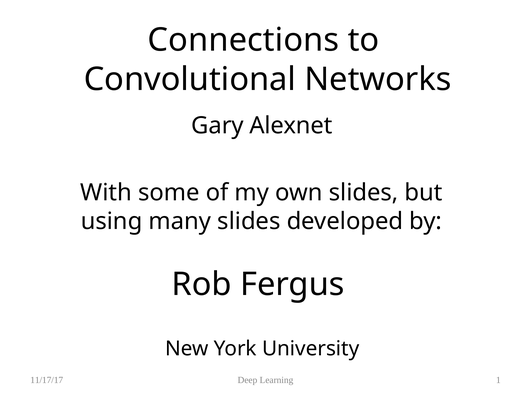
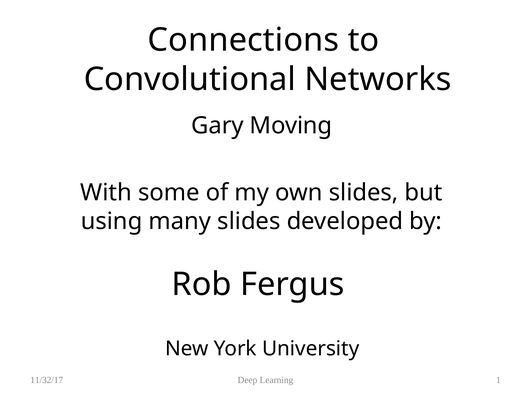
Alexnet: Alexnet -> Moving (291, 126)
11/17/17: 11/17/17 -> 11/32/17 (47, 380)
